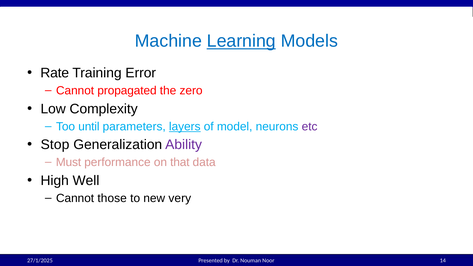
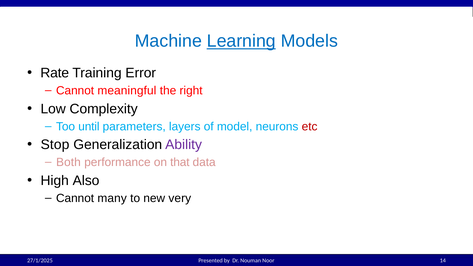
propagated: propagated -> meaningful (127, 91)
zero: zero -> right (191, 91)
layers underline: present -> none (185, 127)
etc colour: purple -> red (310, 127)
Must: Must -> Both (68, 162)
Well: Well -> Also (86, 181)
those: those -> many (112, 198)
